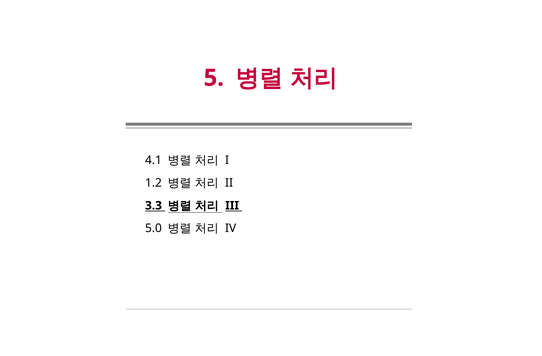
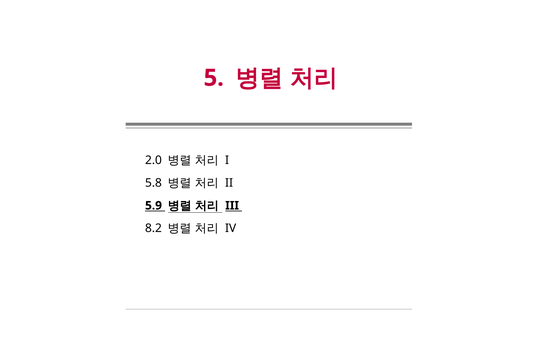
4.1: 4.1 -> 2.0 (153, 160)
1.2: 1.2 -> 5.8 (153, 183)
3.3: 3.3 -> 5.9 (154, 206)
5.0: 5.0 -> 8.2 (153, 228)
